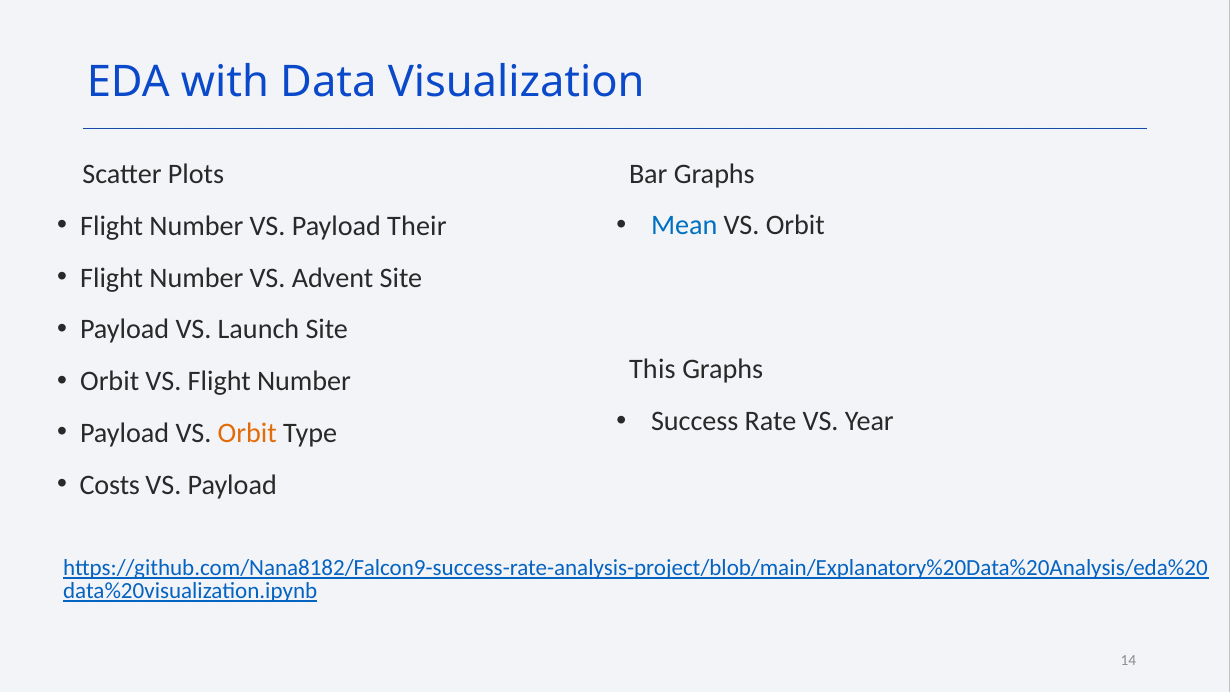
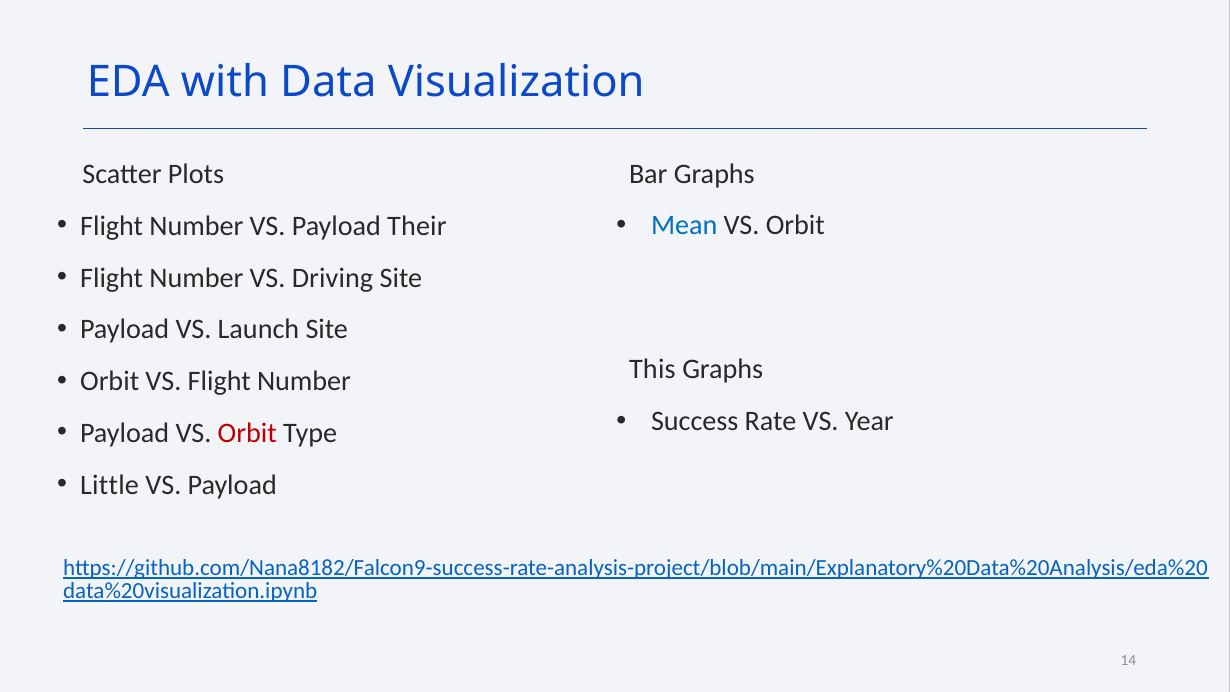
Advent: Advent -> Driving (333, 278)
Orbit colour: orange -> red (247, 433)
Costs: Costs -> Little (110, 485)
